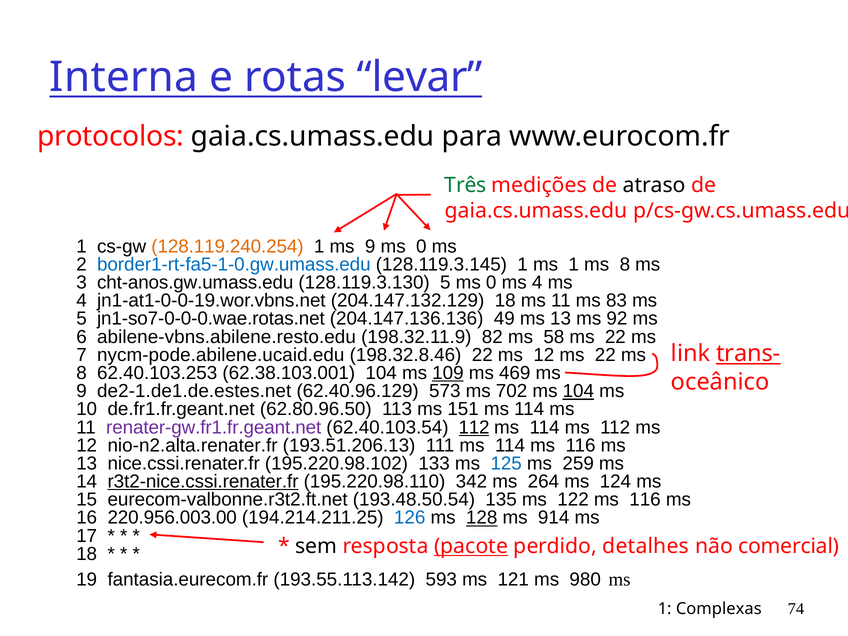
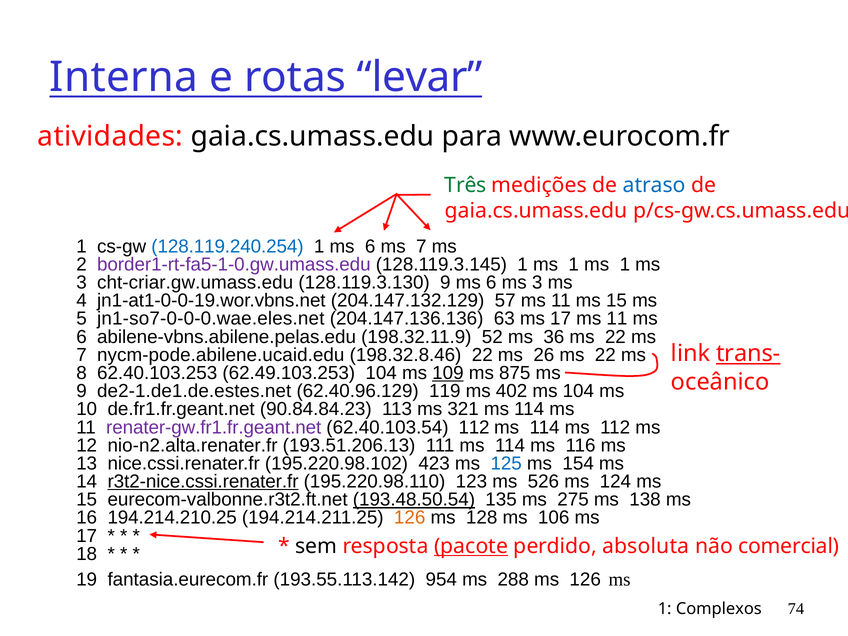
protocolos: protocolos -> atividades (110, 136)
atraso colour: black -> blue (654, 185)
128.119.240.254 colour: orange -> blue (227, 246)
1 ms 9: 9 -> 6 (370, 246)
0: 0 -> 7 (421, 246)
border1-rt-fa5-1-0.gw.umass.edu colour: blue -> purple (234, 264)
ms 1 ms 8: 8 -> 1 (625, 264)
cht-anos.gw.umass.edu: cht-anos.gw.umass.edu -> cht-criar.gw.umass.edu (195, 283)
128.119.3.130 5: 5 -> 9 (445, 283)
0: 0 -> 6 (491, 283)
4: 4 -> 3 (537, 283)
204.147.132.129 18: 18 -> 57 (505, 301)
11 ms 83: 83 -> 15 (617, 301)
jn1-so7-0-0-0.wae.rotas.net: jn1-so7-0-0-0.wae.rotas.net -> jn1-so7-0-0-0.wae.eles.net (211, 319)
49: 49 -> 63 (504, 319)
13: 13 -> 17 (561, 319)
92: 92 -> 11 (617, 319)
abilene-vbns.abilene.resto.edu: abilene-vbns.abilene.resto.edu -> abilene-vbns.abilene.pelas.edu (227, 337)
82: 82 -> 52 (492, 337)
58: 58 -> 36 (554, 337)
22 ms 12: 12 -> 26 (544, 355)
62.38.103.001: 62.38.103.001 -> 62.49.103.253 (289, 373)
469: 469 -> 875 (515, 373)
573: 573 -> 119 (445, 391)
702: 702 -> 402 (512, 391)
104 underline: present -> none (578, 391)
62.80.96.50: 62.80.96.50 -> 90.84.84.23 (316, 409)
151: 151 -> 321 (463, 409)
112 underline: present -> none (474, 427)
133: 133 -> 423 (434, 463)
259: 259 -> 154 (578, 463)
342: 342 -> 123 (471, 482)
264: 264 -> 526 (543, 482)
193.48.50.54 underline: none -> present (414, 500)
122: 122 -> 275 (573, 500)
116: 116 -> 138 (645, 500)
220.956.003.00: 220.956.003.00 -> 194.214.210.25 (172, 518)
126 colour: blue -> orange (410, 518)
128 underline: present -> none (482, 518)
914: 914 -> 106 (554, 518)
detalhes: detalhes -> absoluta (646, 546)
593: 593 -> 954 (441, 579)
121: 121 -> 288 (513, 579)
ms 980: 980 -> 126 (585, 579)
Complexas: Complexas -> Complexos (719, 609)
